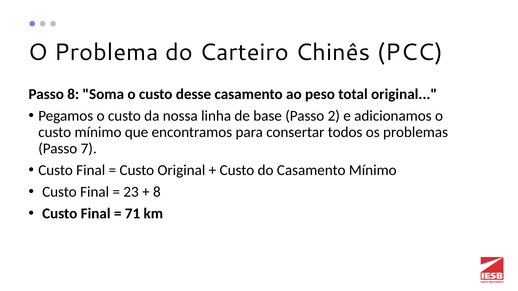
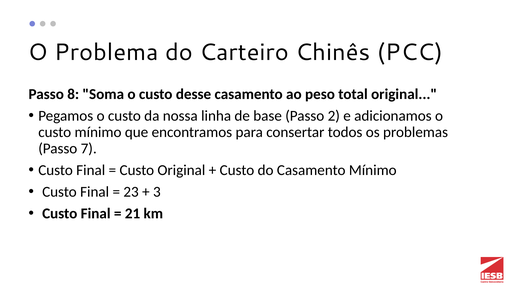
8: 8 -> 3 (157, 192)
71: 71 -> 21 (133, 214)
